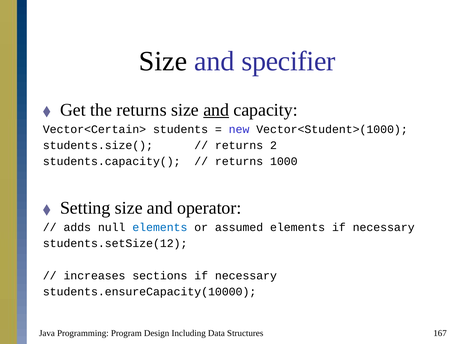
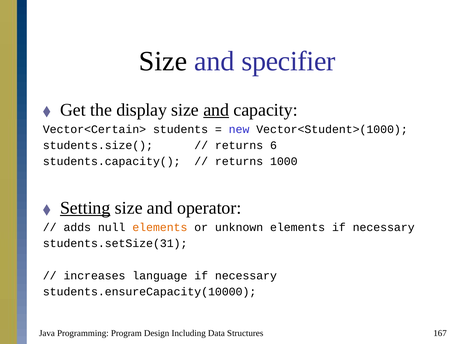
the returns: returns -> display (142, 110)
2: 2 -> 6 (273, 145)
Setting underline: none -> present (85, 208)
elements colour: blue -> orange (160, 228)
assumed: assumed -> unknown (239, 228)
students.setSize(12: students.setSize(12 -> students.setSize(31 (115, 244)
sections: sections -> language (160, 276)
